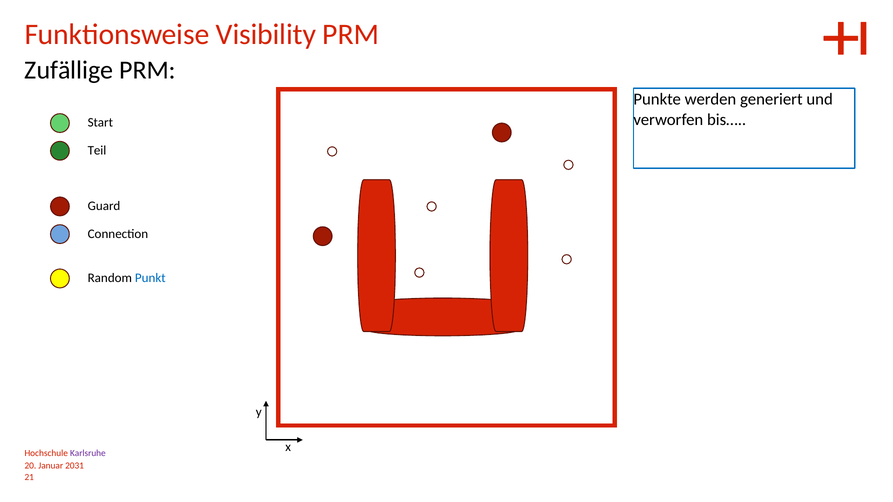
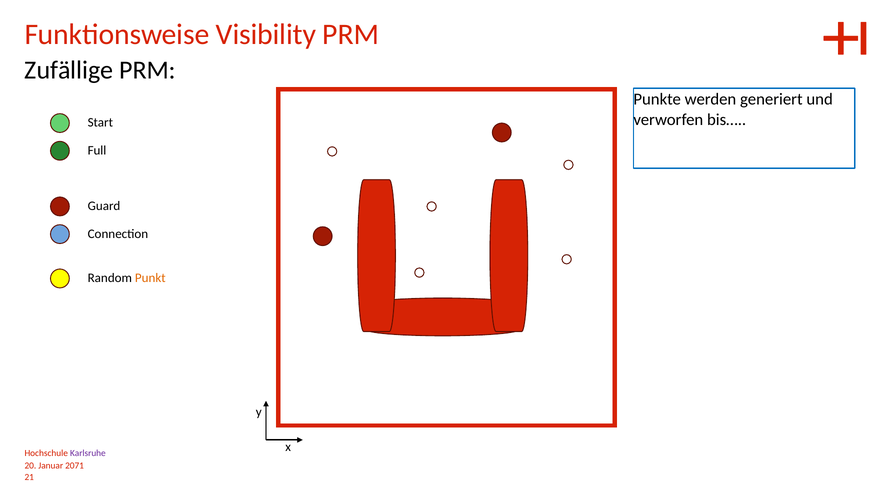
Teil: Teil -> Full (97, 151)
Punkt colour: blue -> orange (150, 278)
2031: 2031 -> 2071 (75, 466)
